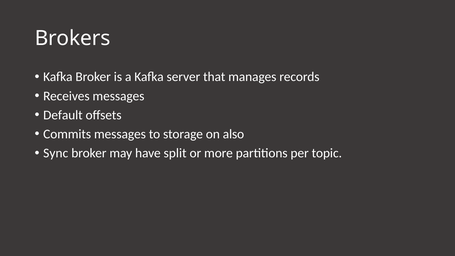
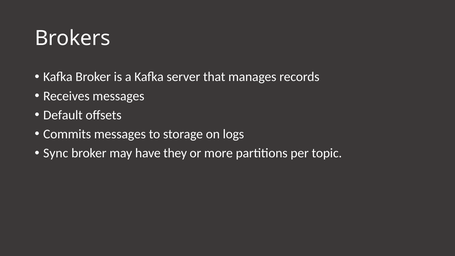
also: also -> logs (233, 134)
split: split -> they (175, 153)
